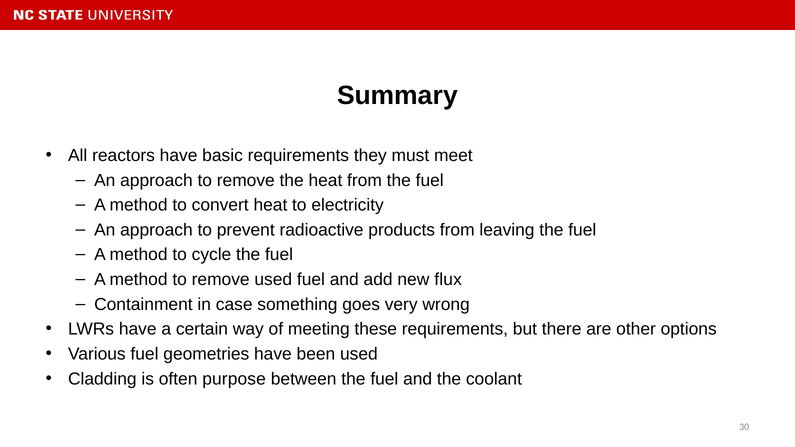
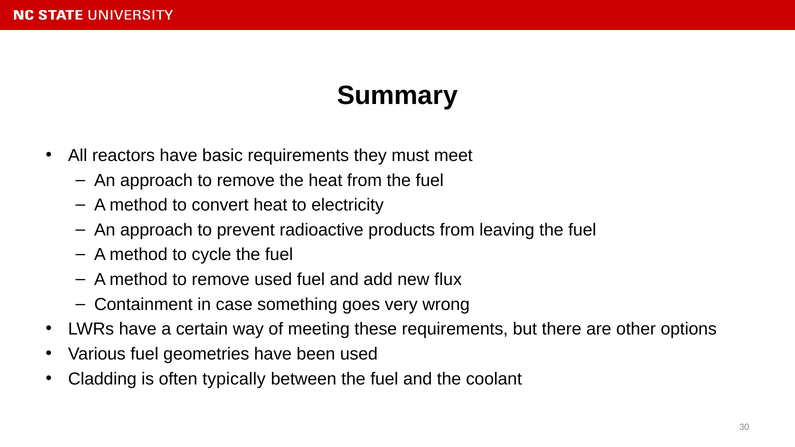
purpose: purpose -> typically (234, 379)
